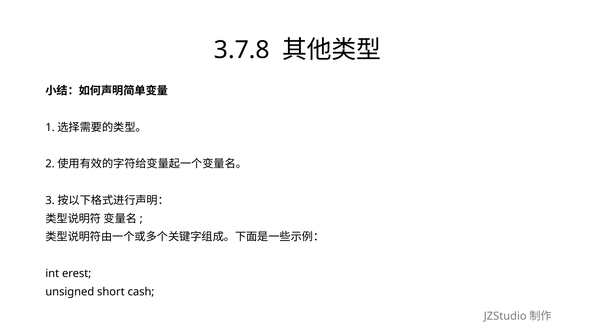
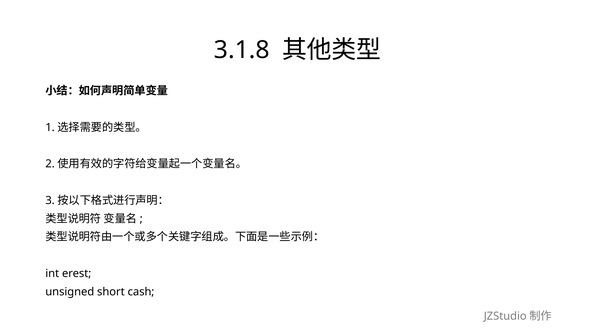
3.7.8: 3.7.8 -> 3.1.8 (242, 50)
